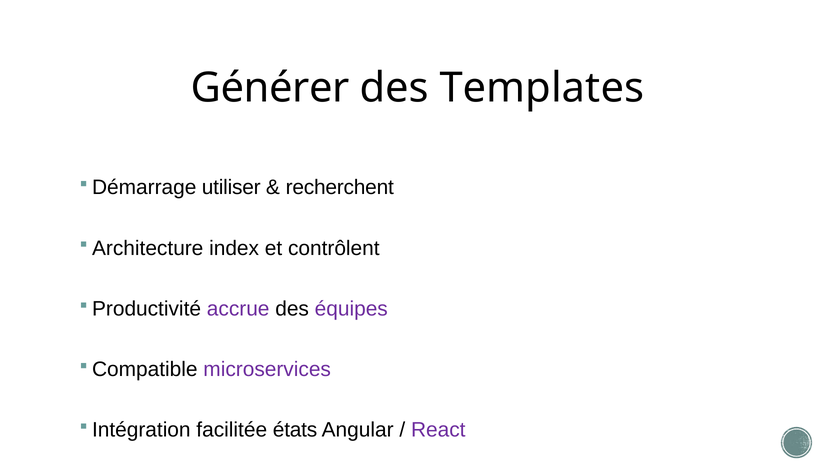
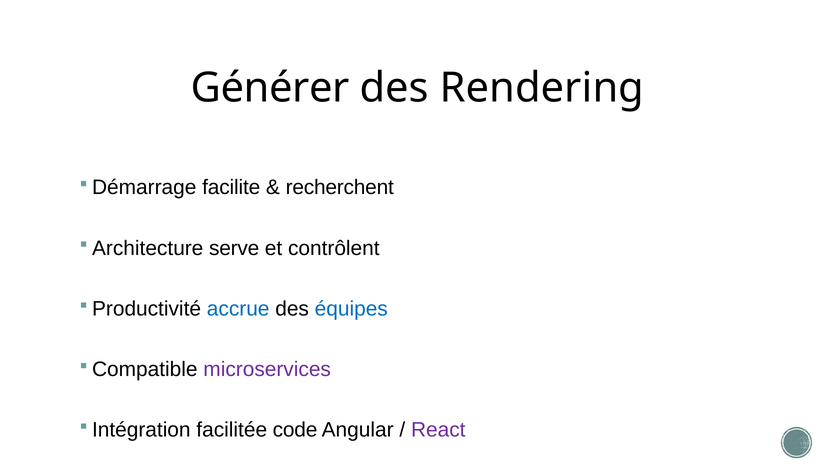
Templates: Templates -> Rendering (542, 88)
utiliser: utiliser -> facilite (231, 187)
index: index -> serve (234, 248)
accrue colour: purple -> blue (238, 309)
équipes colour: purple -> blue (351, 309)
états: états -> code (295, 430)
